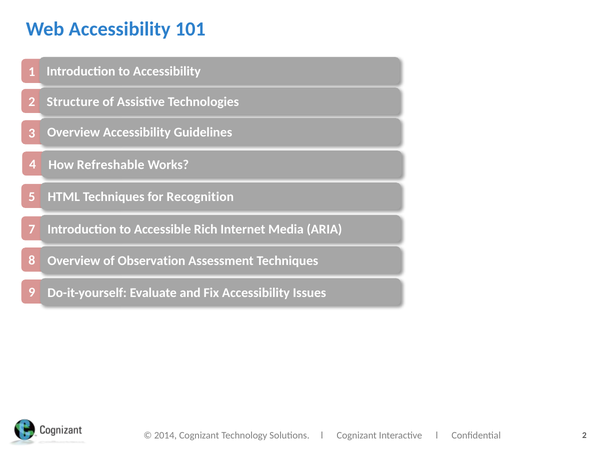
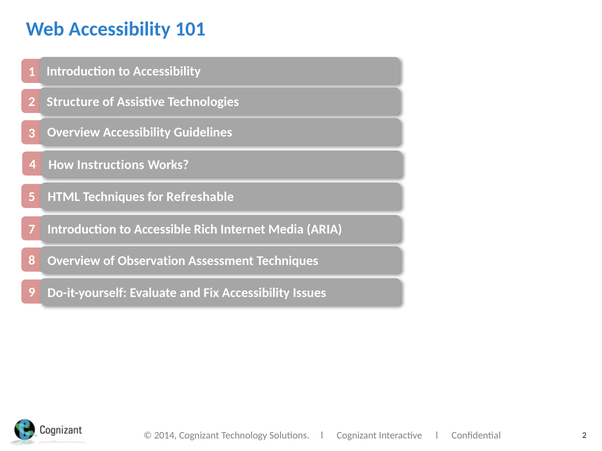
Refreshable: Refreshable -> Instructions (111, 165)
Recognition: Recognition -> Refreshable (200, 197)
